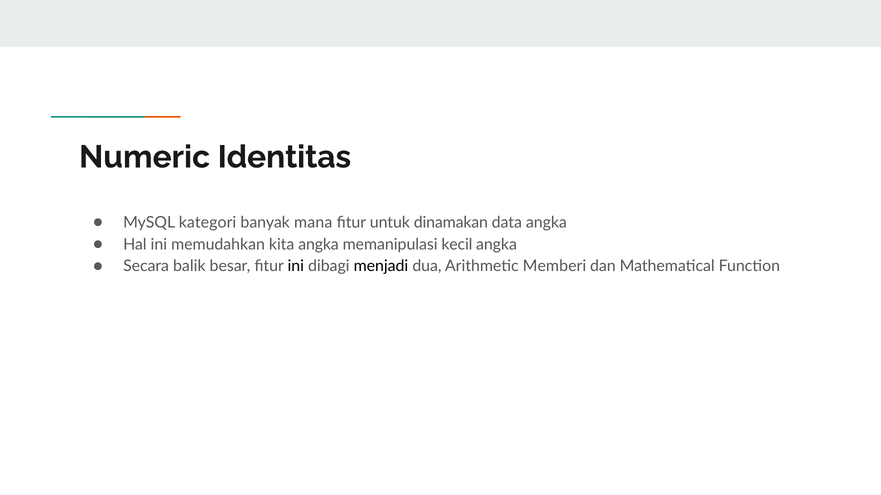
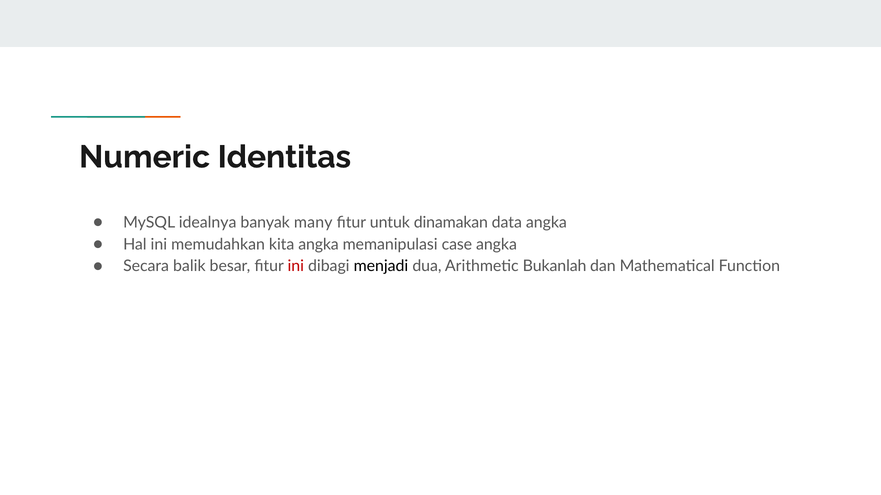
kategori: kategori -> idealnya (208, 223)
mana: mana -> many (313, 223)
kecil: kecil -> case (457, 245)
ini colour: black -> red (296, 267)
Memberi: Memberi -> Bukanlah (555, 267)
